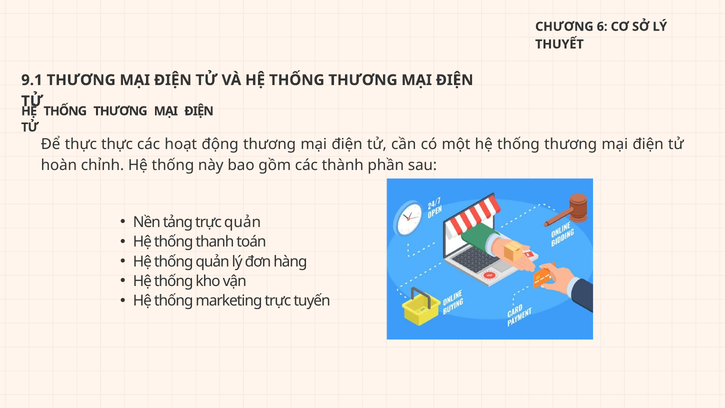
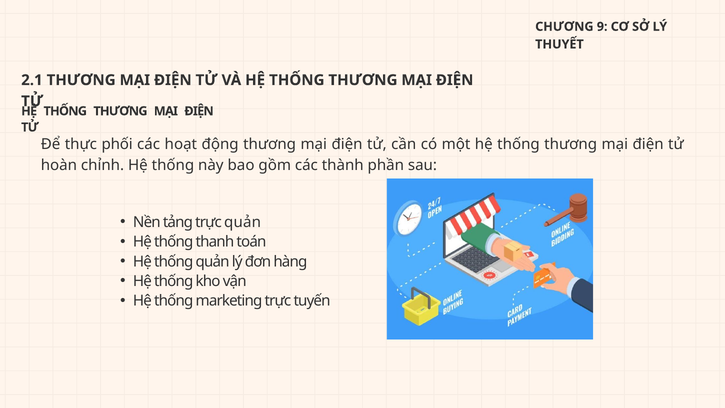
6: 6 -> 9 (602, 27)
9.1: 9.1 -> 2.1 (32, 80)
thực thực: thực -> phối (117, 144)
